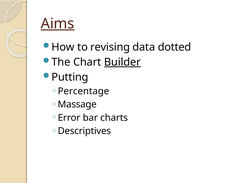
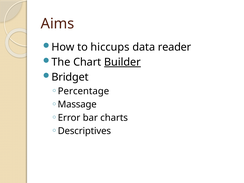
Aims underline: present -> none (58, 24)
revising: revising -> hiccups (110, 47)
dotted: dotted -> reader (175, 47)
Putting: Putting -> Bridget (70, 77)
